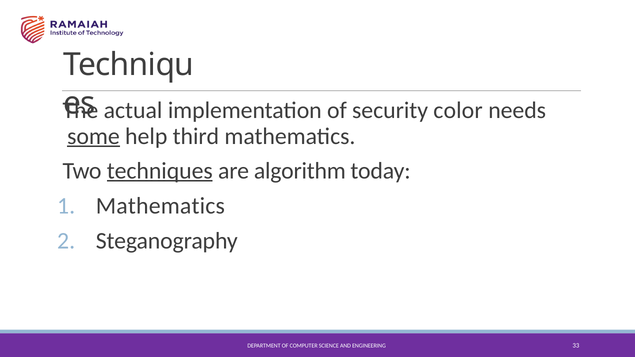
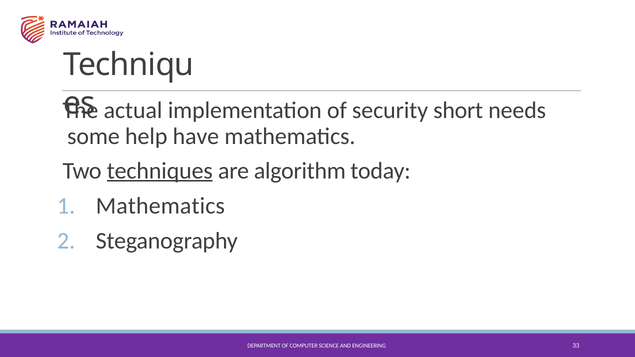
color: color -> short (458, 111)
some underline: present -> none (94, 136)
third: third -> have (196, 136)
